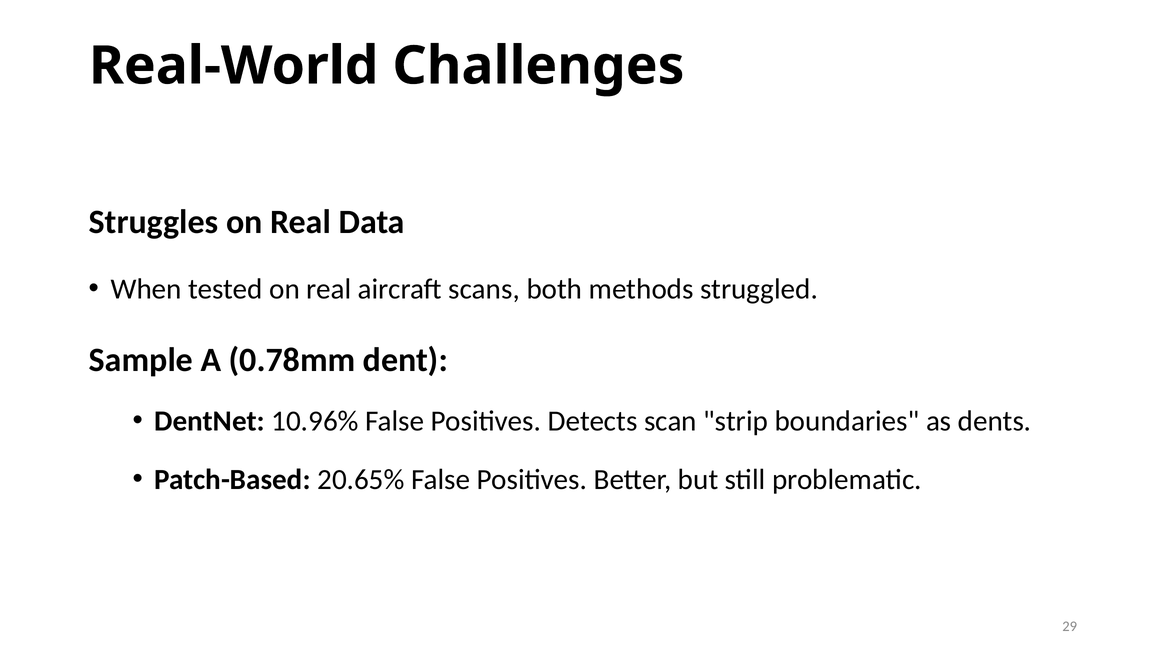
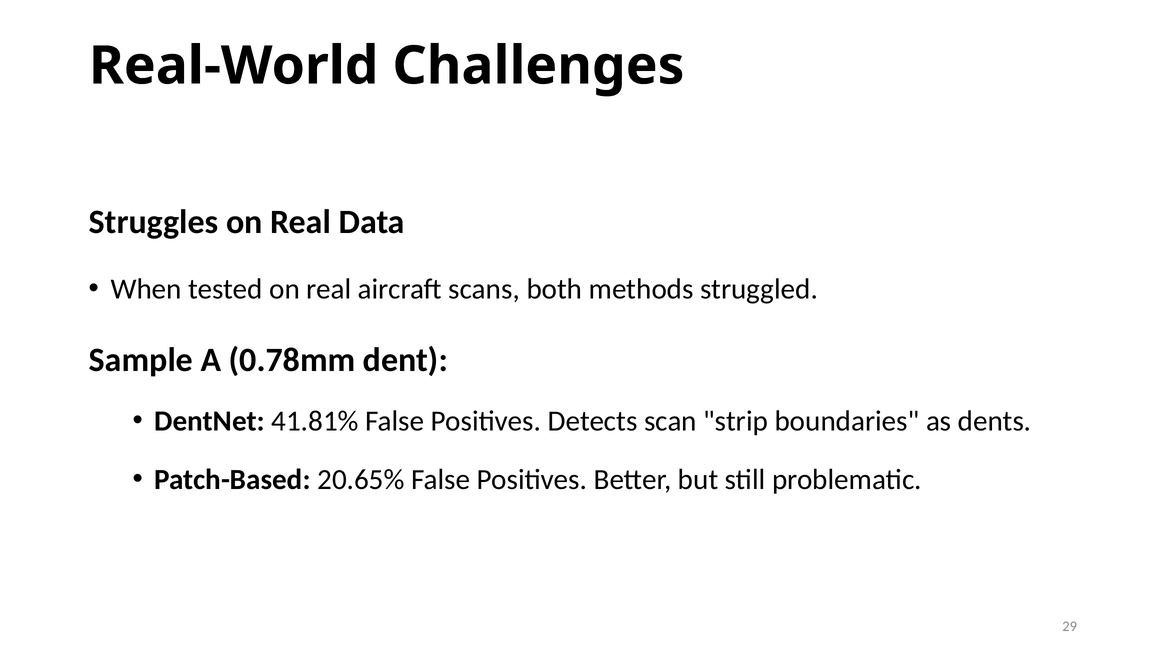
10.96%: 10.96% -> 41.81% (315, 421)
